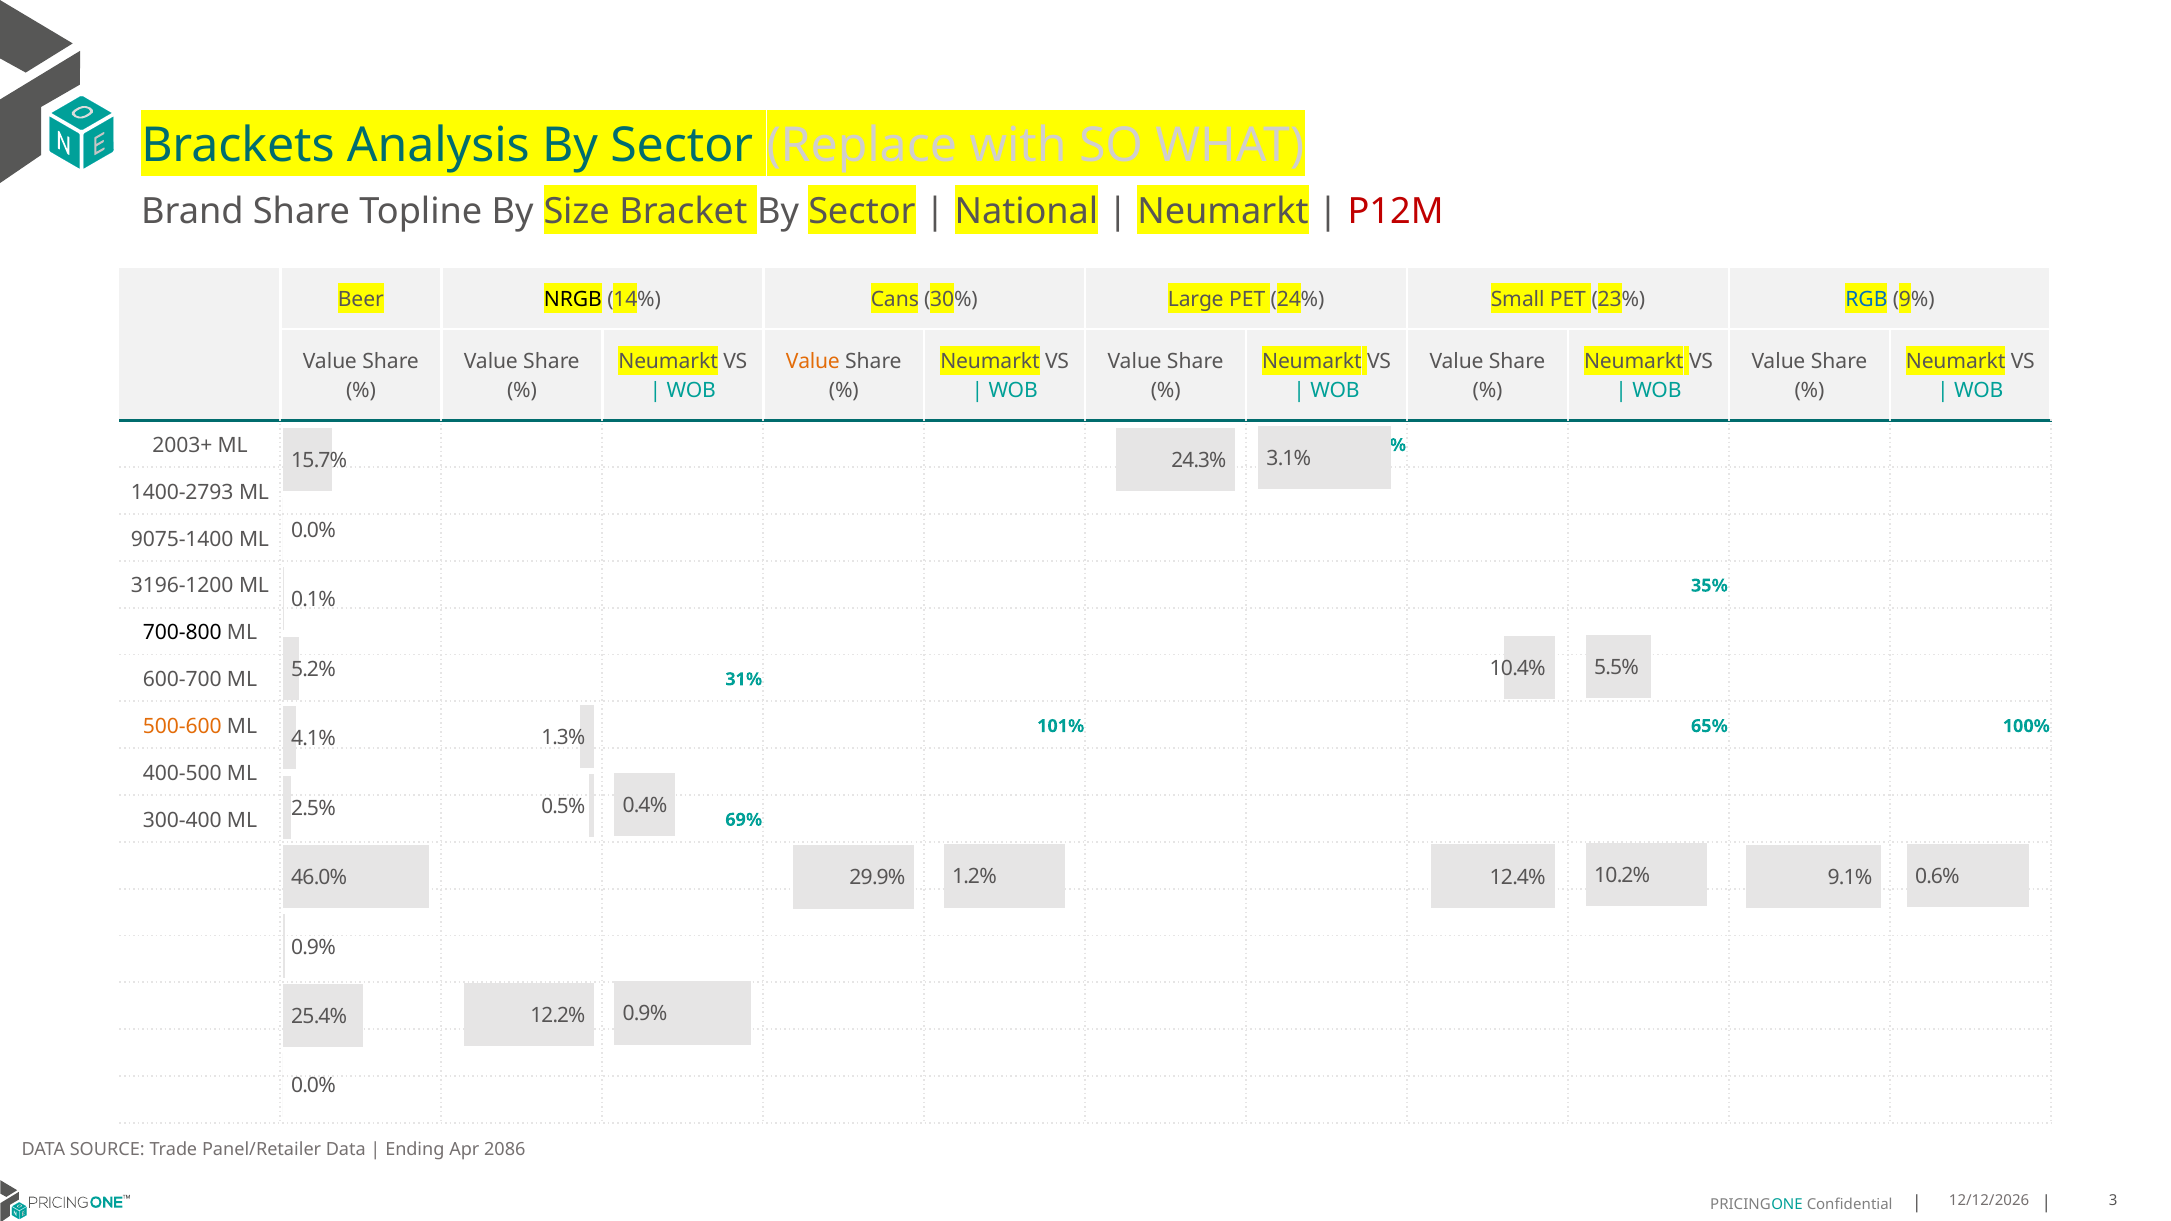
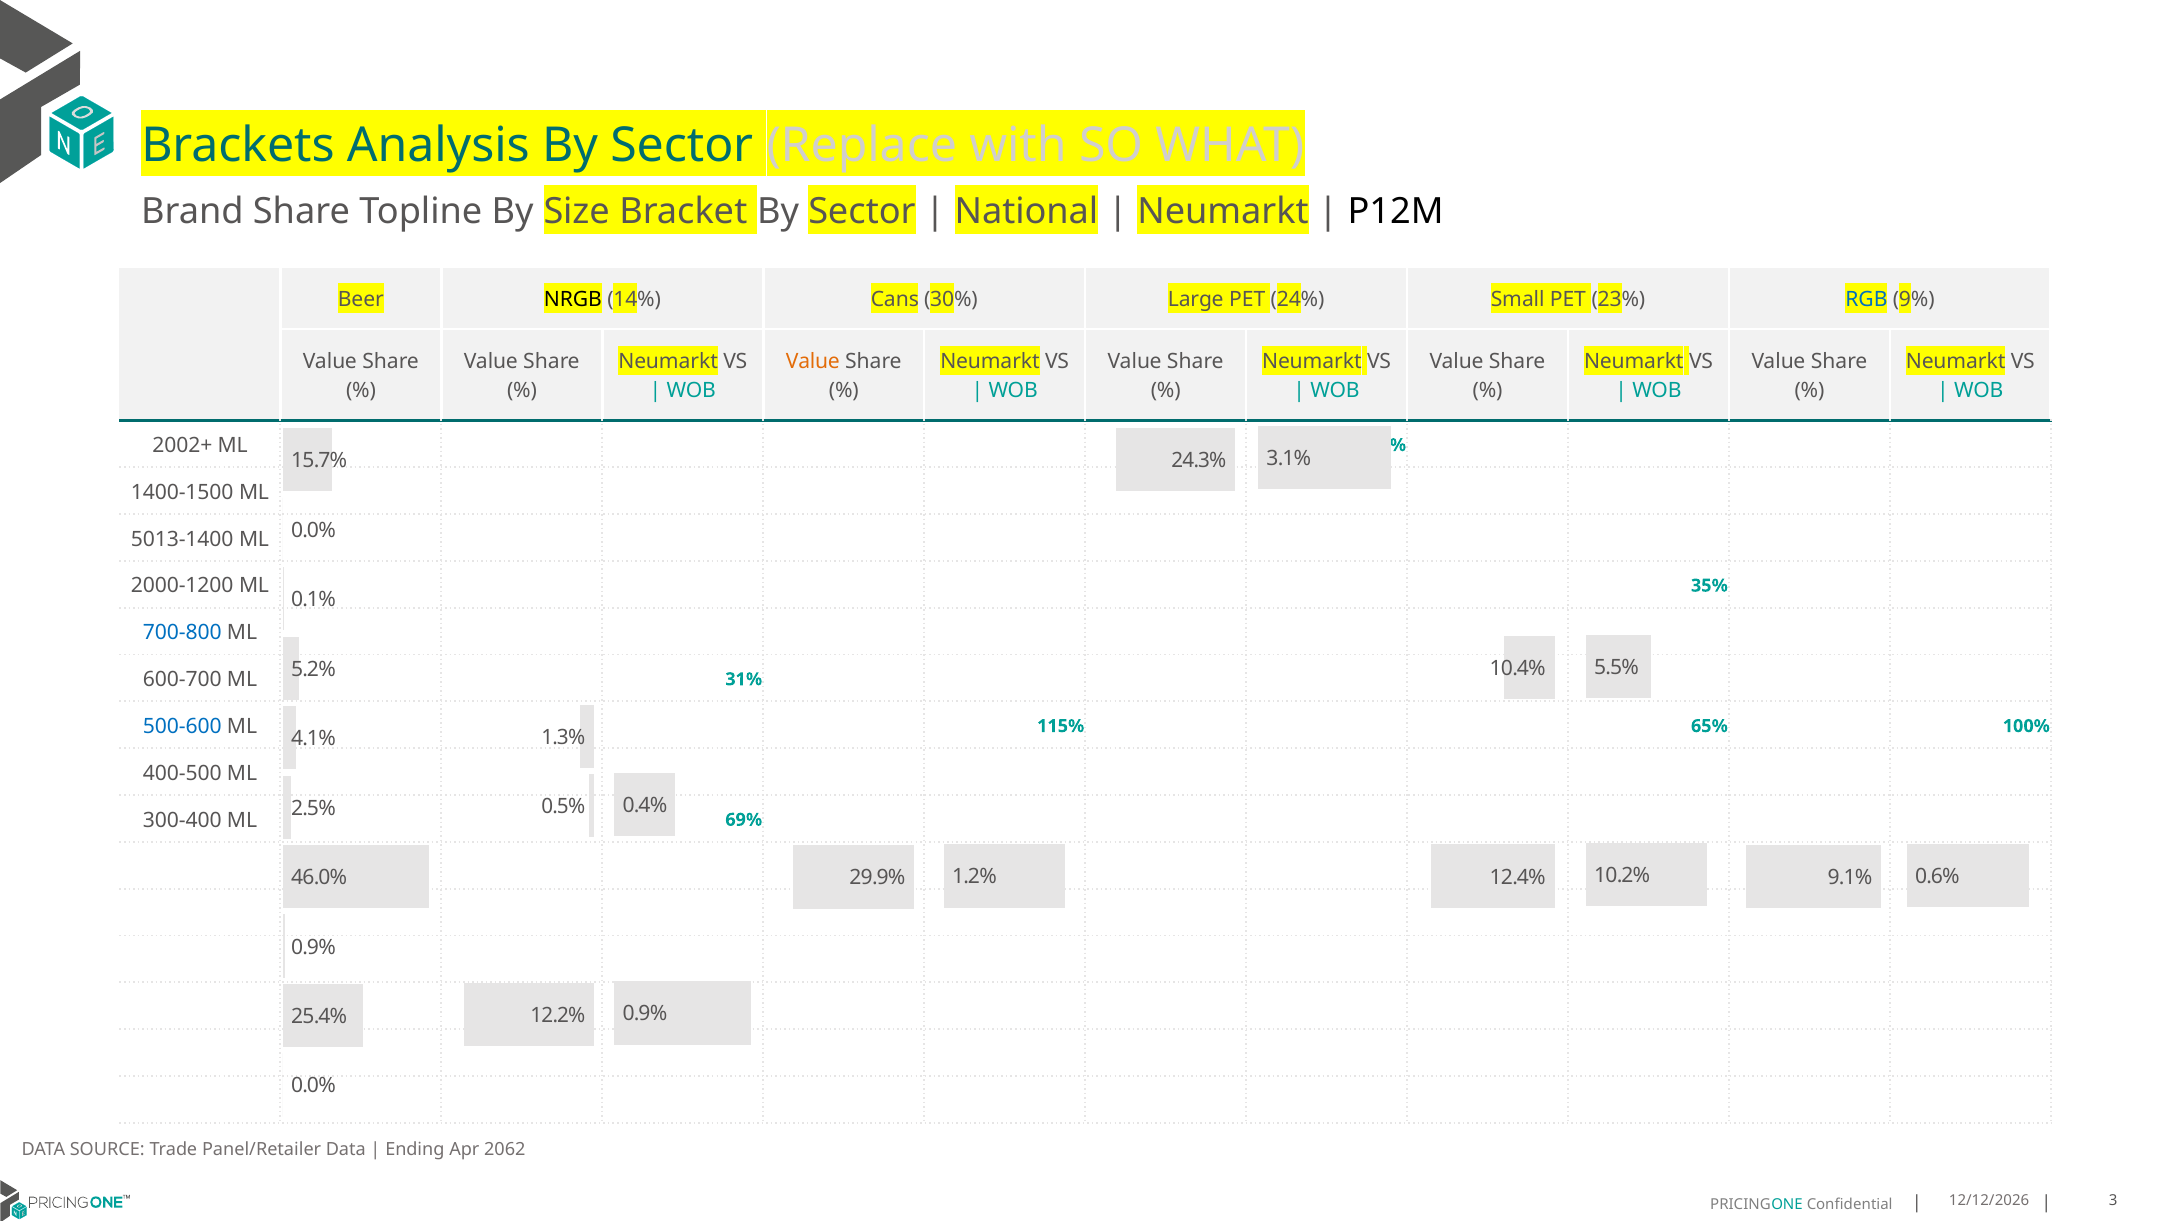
P12M colour: red -> black (1396, 212)
2003+: 2003+ -> 2002+ (182, 446)
1400-2793: 1400-2793 -> 1400-1500 (182, 492)
9075-1400: 9075-1400 -> 5013-1400 (182, 539)
3196-1200: 3196-1200 -> 2000-1200 (182, 586)
700-800 colour: black -> blue (182, 633)
500-600 colour: orange -> blue (182, 727)
101%: 101% -> 115% (1061, 726)
2086: 2086 -> 2062 (505, 1150)
